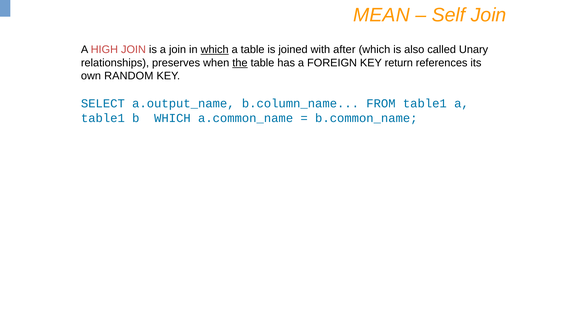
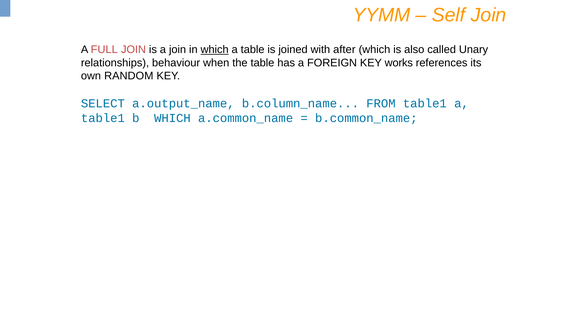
MEAN: MEAN -> YYMM (382, 15)
HIGH: HIGH -> FULL (104, 50)
preserves: preserves -> behaviour (176, 63)
the underline: present -> none (240, 63)
return: return -> works (399, 63)
